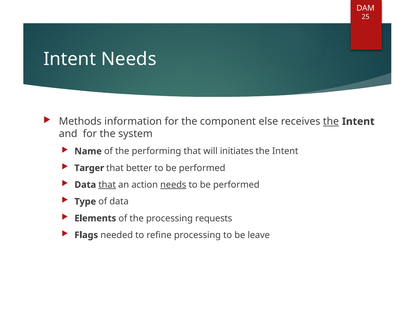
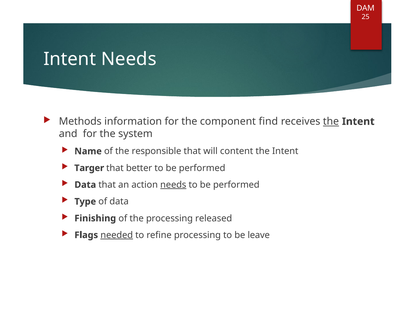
else: else -> find (268, 122)
performing: performing -> responsible (157, 152)
initiates: initiates -> content (237, 152)
that underline: present -> none (107, 185)
Elements: Elements -> Finishing (95, 219)
requests: requests -> released (214, 219)
needed underline: none -> present (117, 235)
